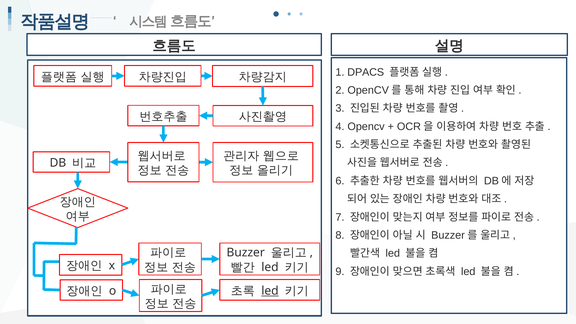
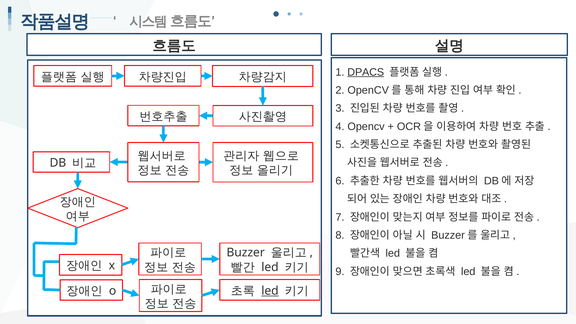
DPACS underline: none -> present (366, 72)
